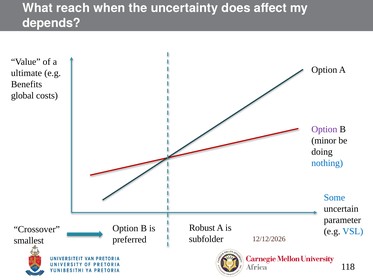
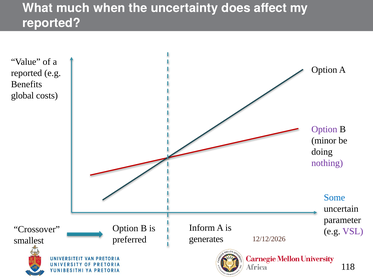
reach: reach -> much (73, 8)
depends: depends -> reported (51, 23)
ultimate: ultimate -> reported (27, 73)
nothing colour: blue -> purple (327, 163)
Robust: Robust -> Inform (202, 228)
VSL colour: blue -> purple (353, 231)
subfolder: subfolder -> generates (206, 239)
